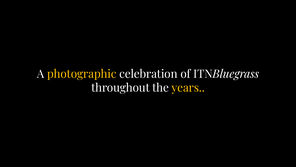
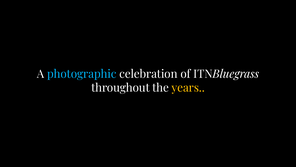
photographic colour: yellow -> light blue (82, 74)
